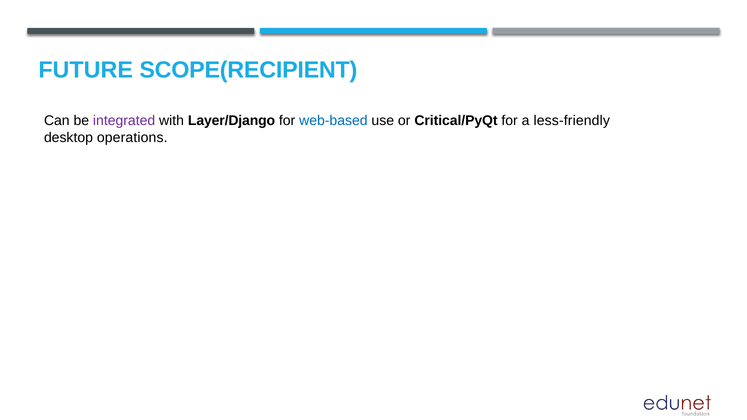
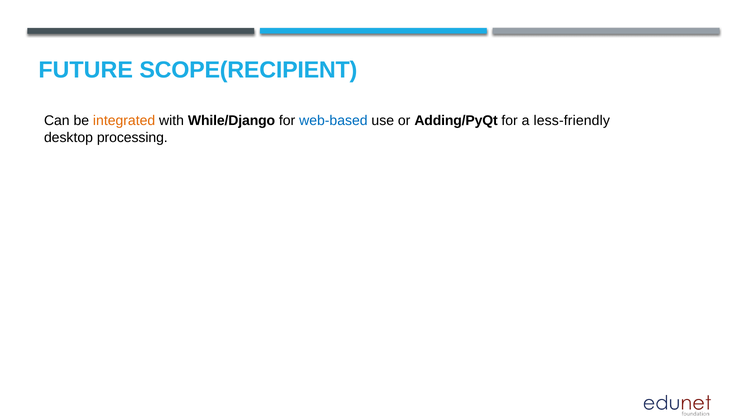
integrated colour: purple -> orange (124, 121)
Layer/Django: Layer/Django -> While/Django (232, 121)
Critical/PyQt: Critical/PyQt -> Adding/PyQt (456, 121)
operations: operations -> processing (132, 138)
